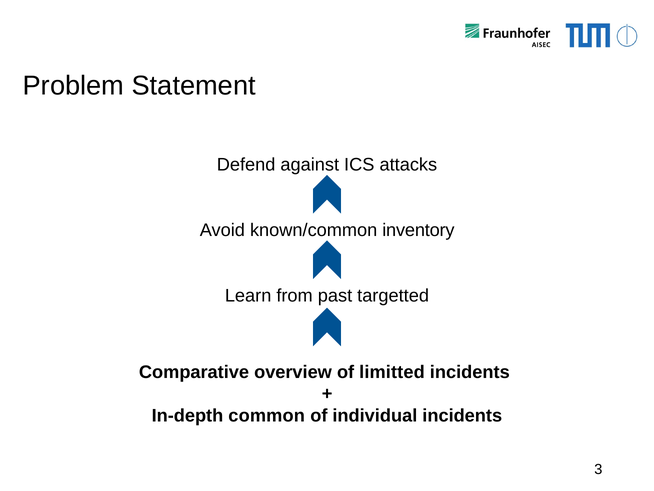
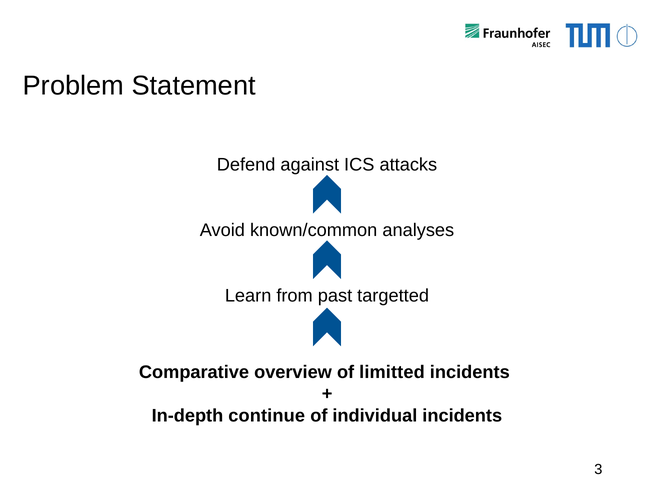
inventory: inventory -> analyses (418, 230)
common: common -> continue (267, 415)
